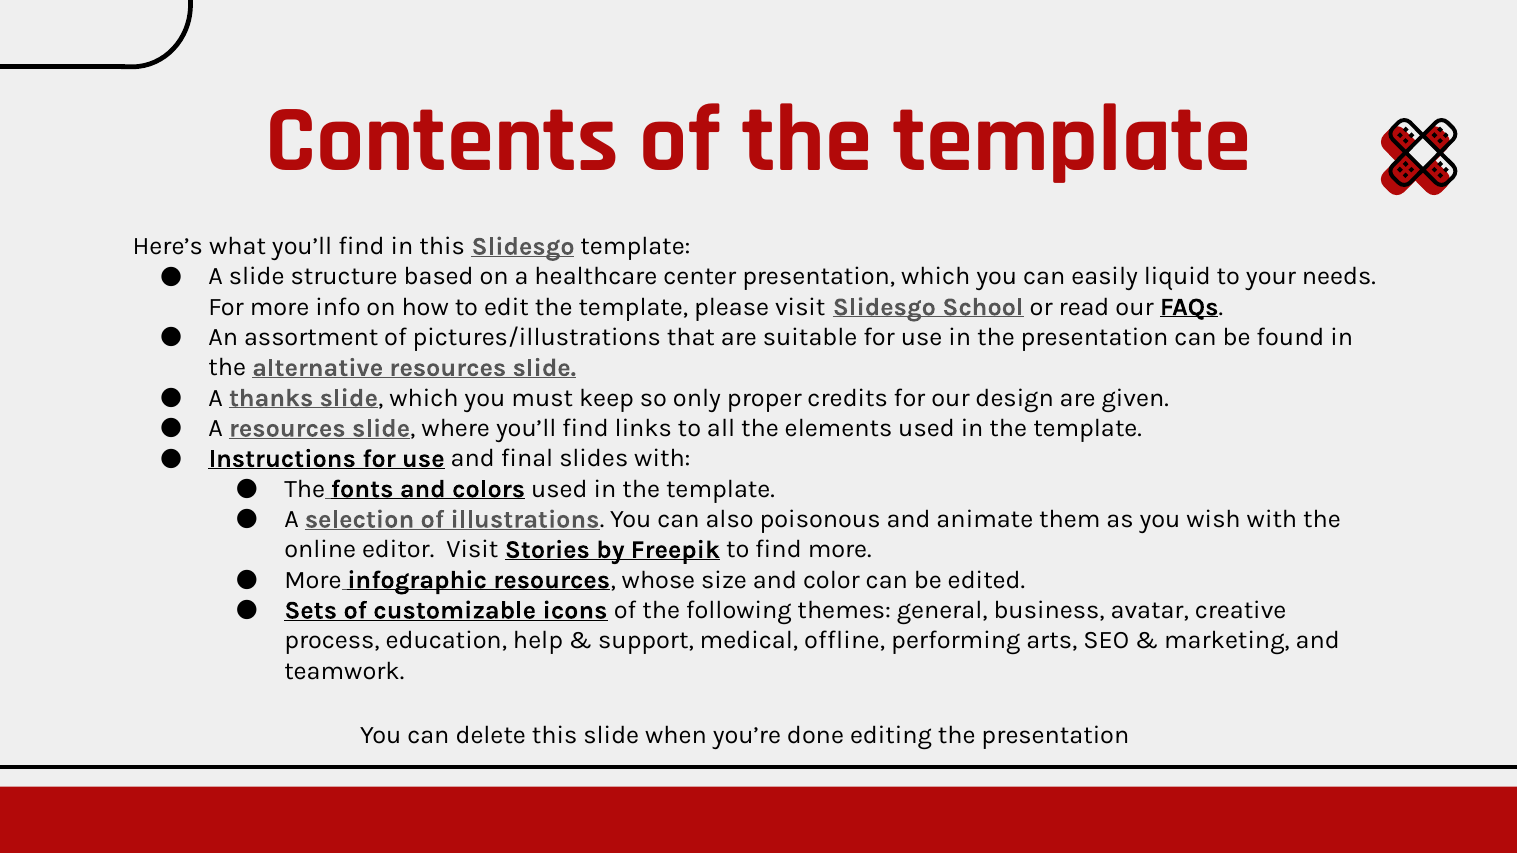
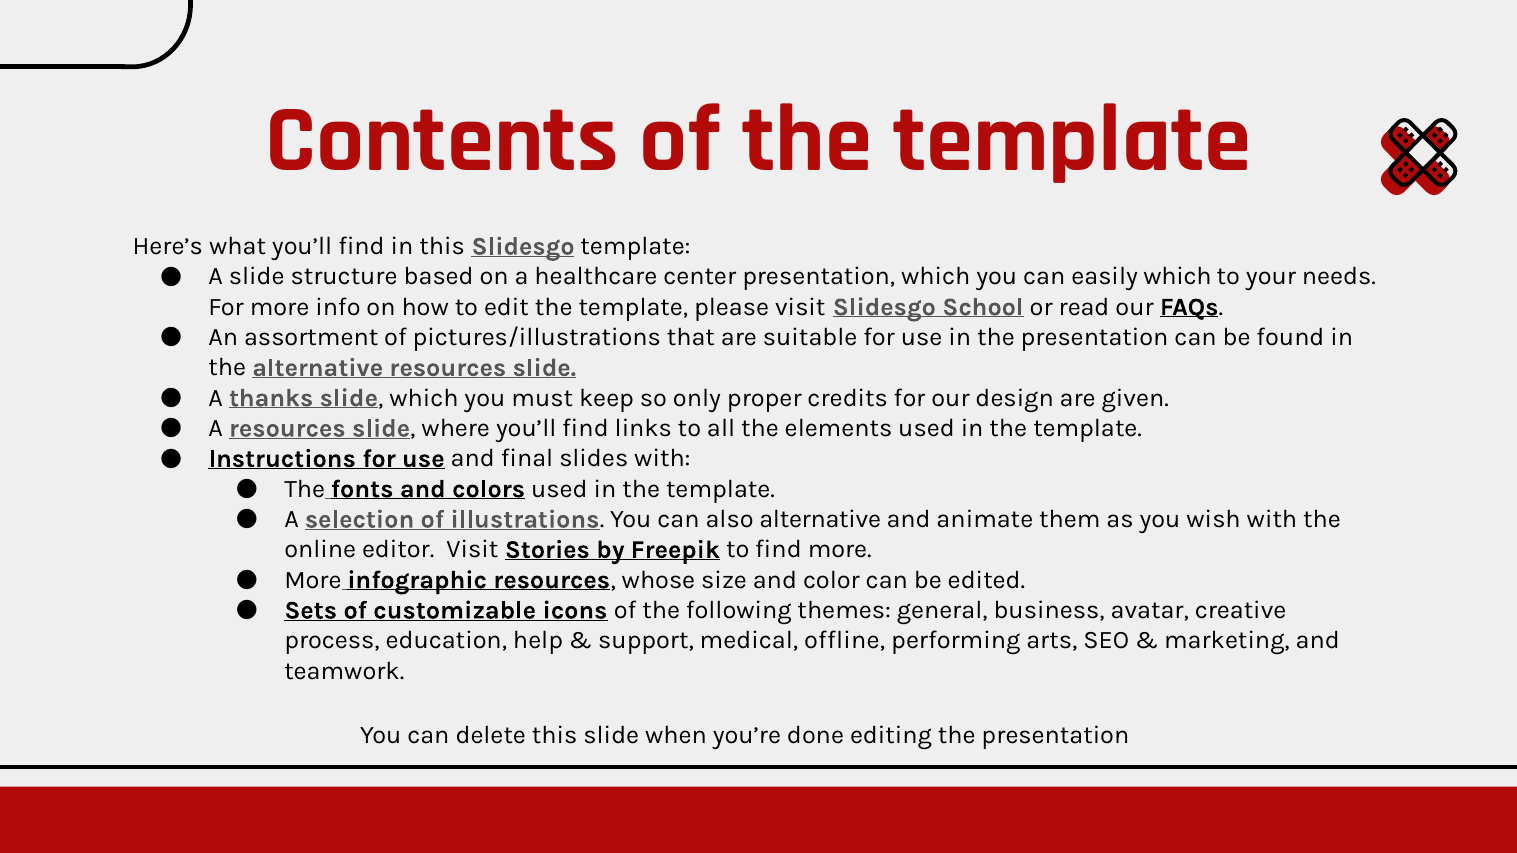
easily liquid: liquid -> which (1177, 277)
also poisonous: poisonous -> alternative (820, 519)
